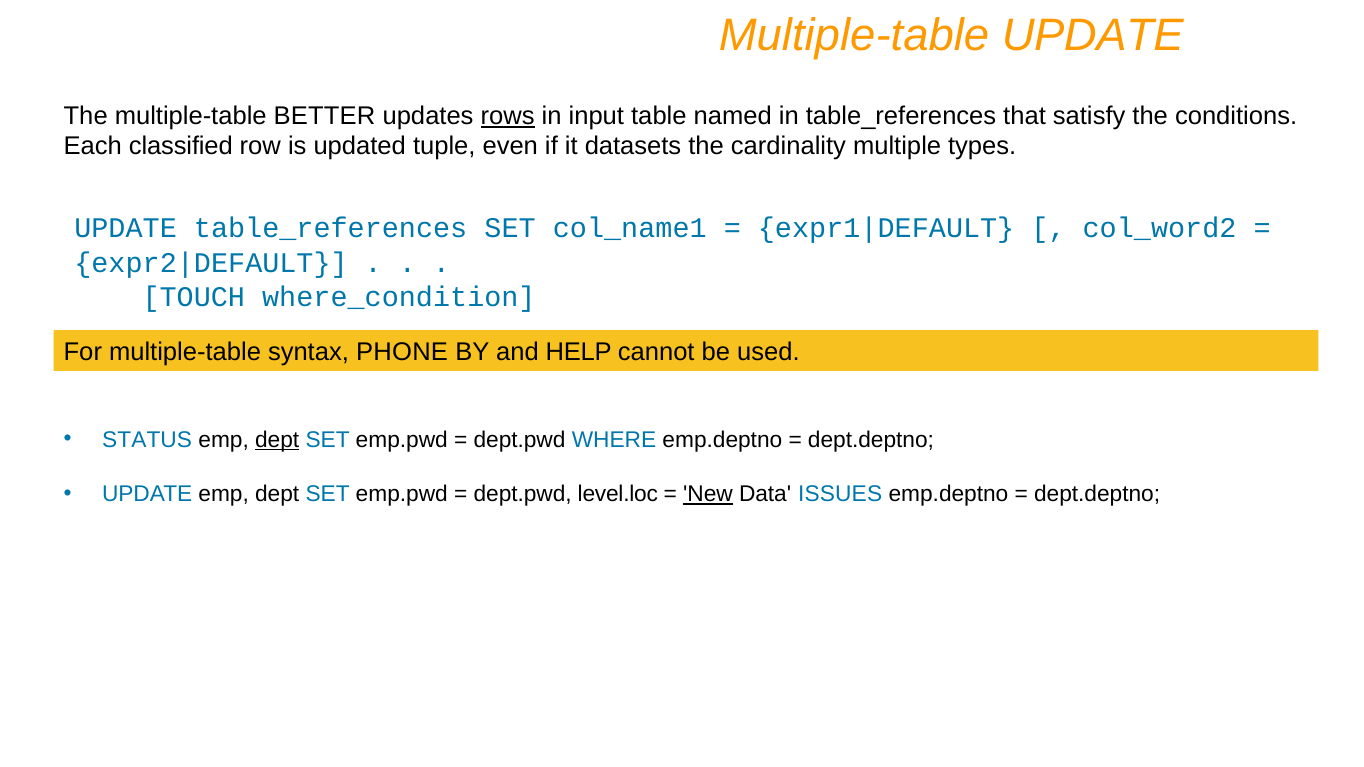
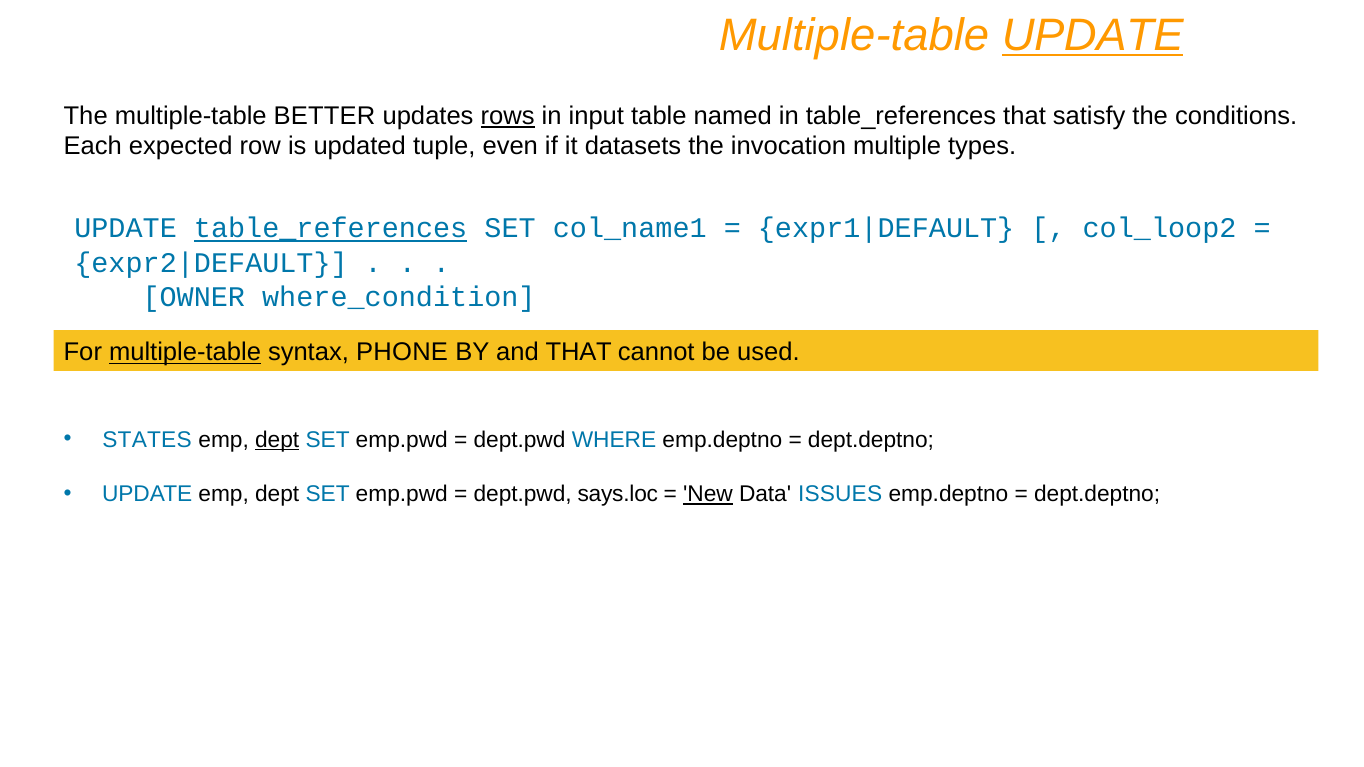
UPDATE underline: none -> present (1093, 35)
classified: classified -> expected (181, 147)
cardinality: cardinality -> invocation (788, 147)
table_references underline: none -> present (331, 229)
col_word2: col_word2 -> col_loop2 (1160, 229)
TOUCH: TOUCH -> OWNER (194, 297)
multiple-table underline: none -> present (185, 352)
and HELP: HELP -> THAT (579, 352)
STATUS: STATUS -> STATES (147, 440)
level.loc: level.loc -> says.loc (618, 494)
